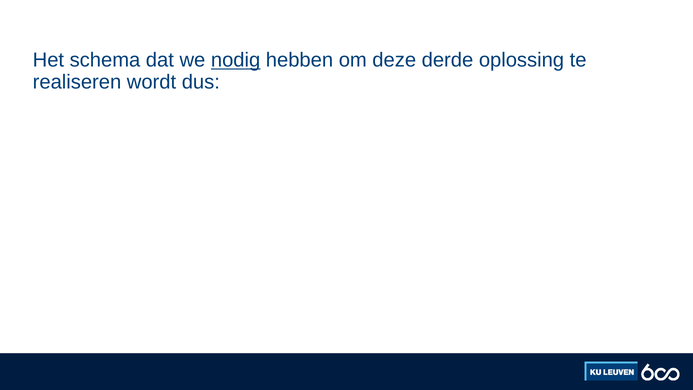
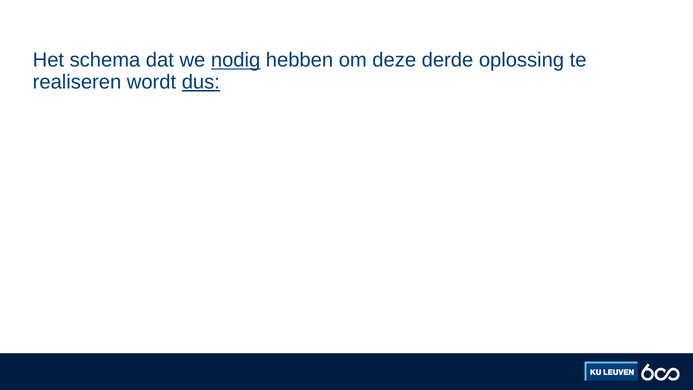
dus underline: none -> present (201, 82)
